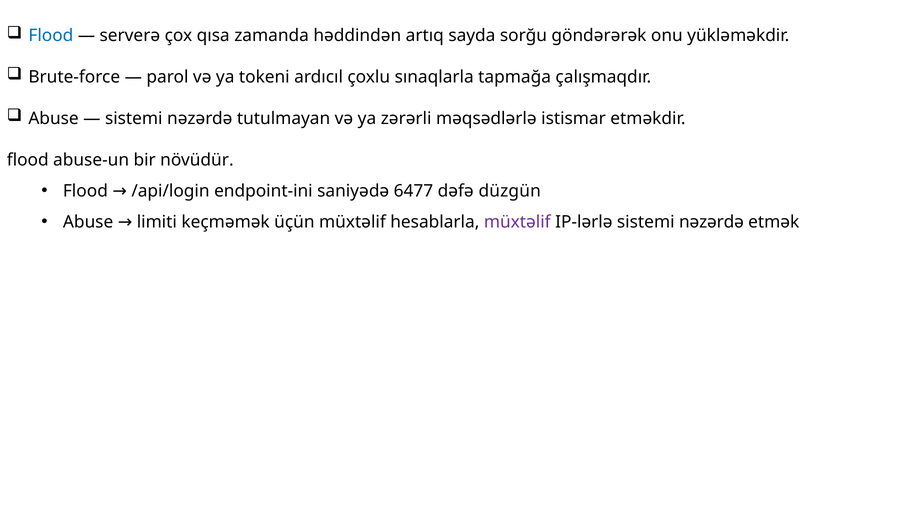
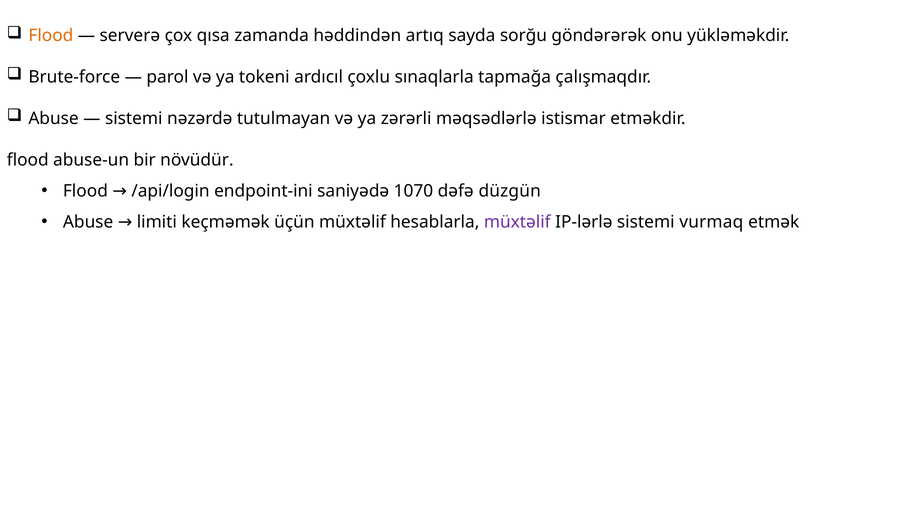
Flood colour: blue -> orange (51, 36)
6477: 6477 -> 1070 (413, 191)
IP-lərlə sistemi nəzərdə: nəzərdə -> vurmaq (711, 222)
